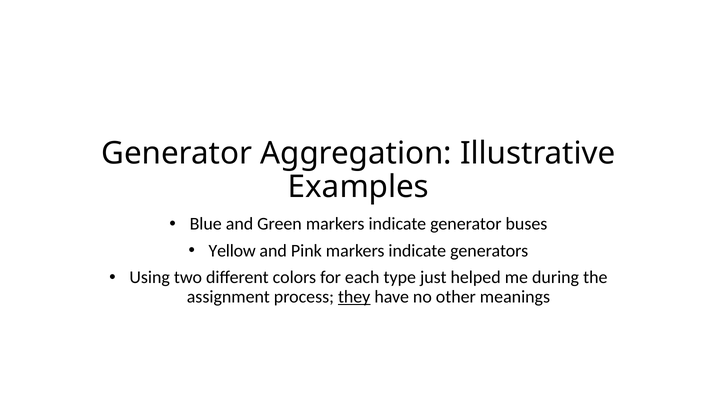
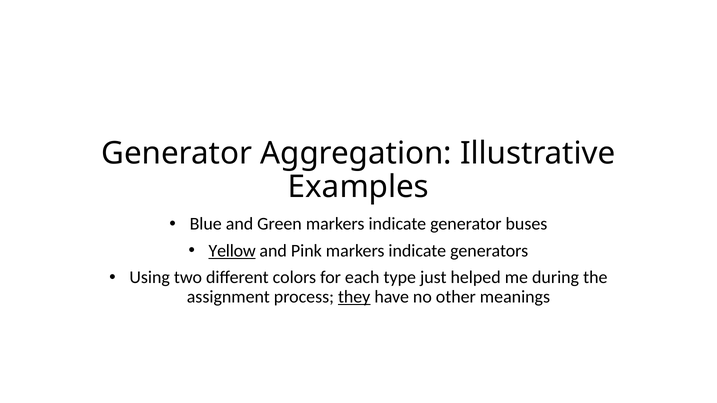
Yellow underline: none -> present (232, 251)
